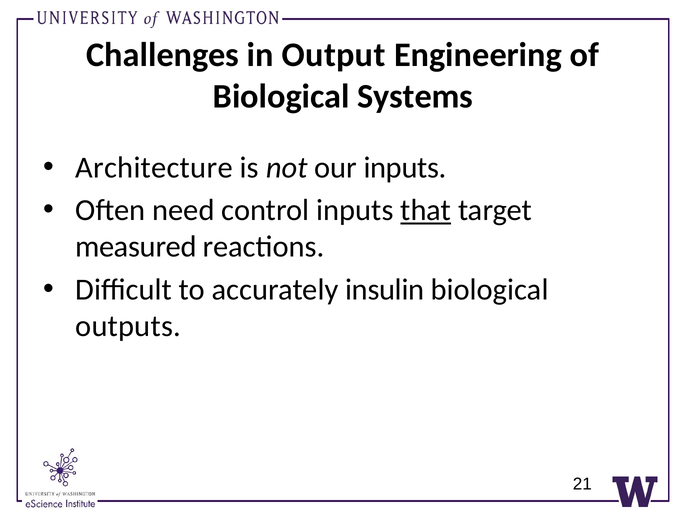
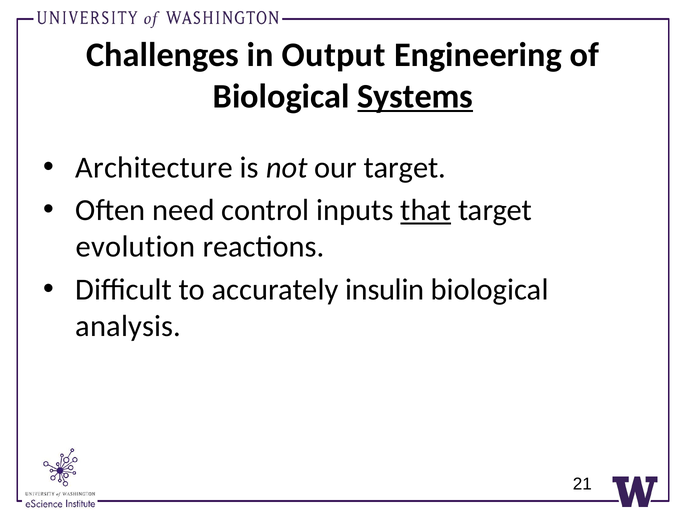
Systems underline: none -> present (415, 96)
our inputs: inputs -> target (405, 167)
measured: measured -> evolution (136, 247)
outputs: outputs -> analysis (128, 326)
